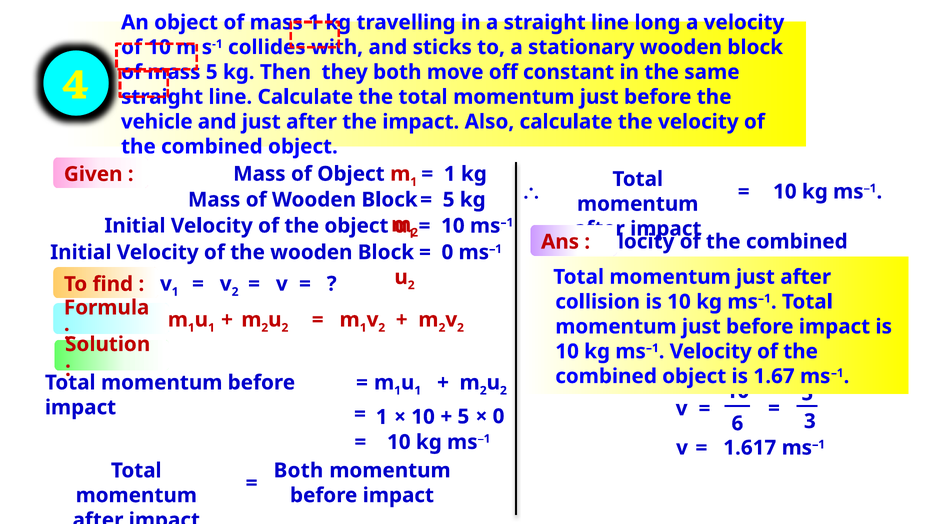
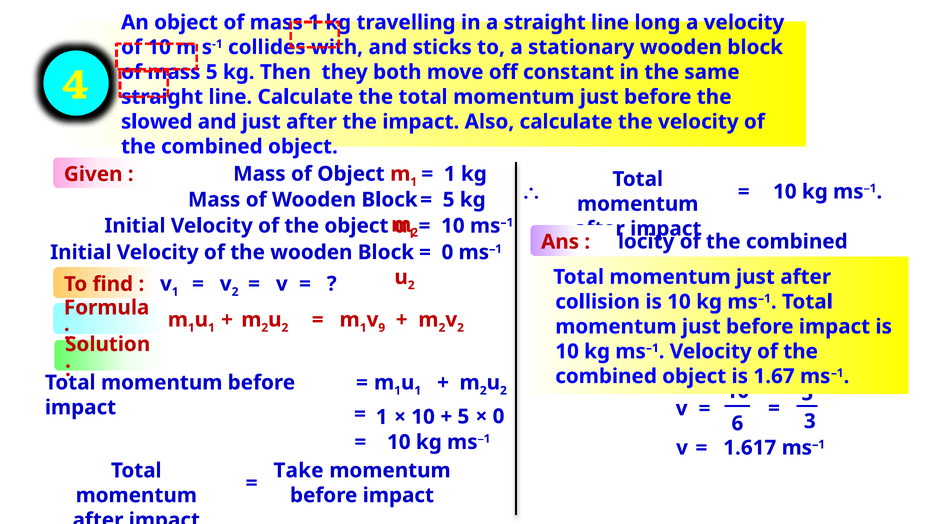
vehicle: vehicle -> slowed (157, 122)
1 v 2: 2 -> 9 (382, 328)
Both: Both -> Take (298, 471)
